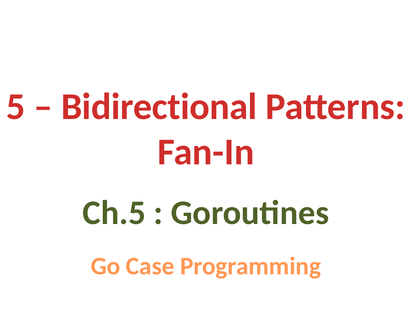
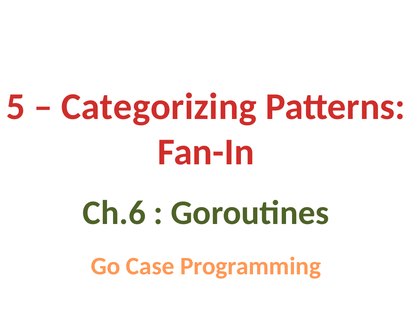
Bidirectional: Bidirectional -> Categorizing (159, 107)
Ch.5: Ch.5 -> Ch.6 (114, 213)
